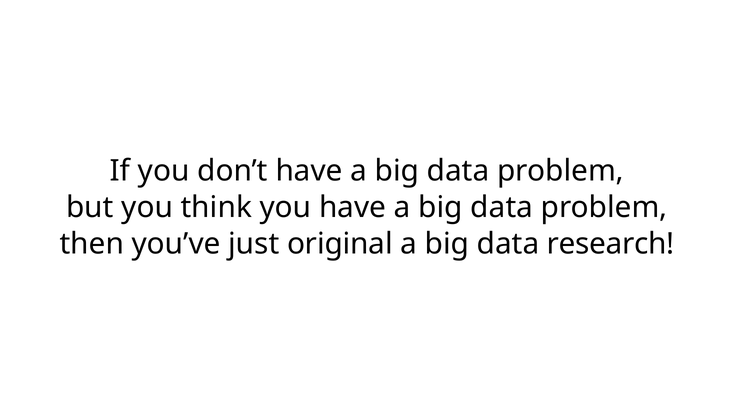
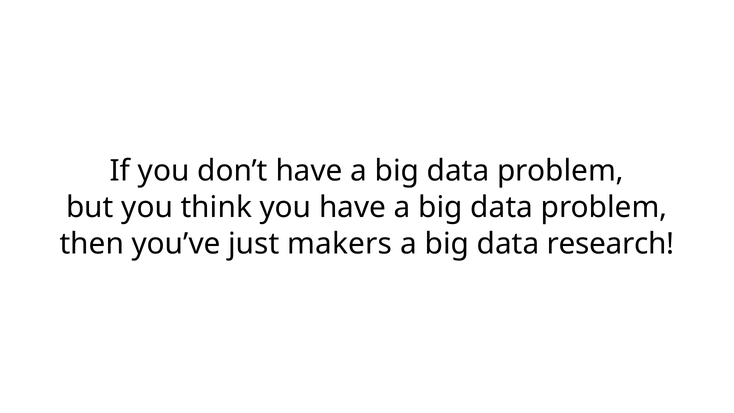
original: original -> makers (340, 244)
